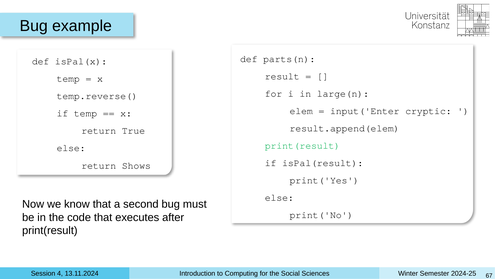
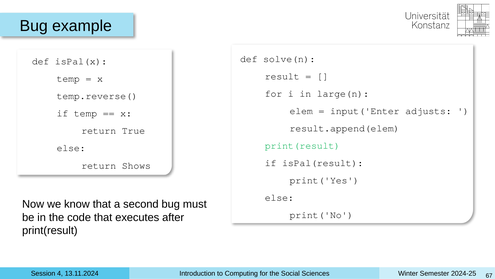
parts(n: parts(n -> solve(n (289, 59)
cryptic: cryptic -> adjusts (428, 111)
